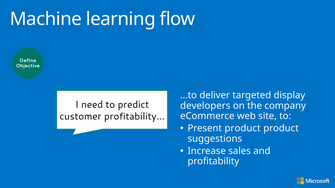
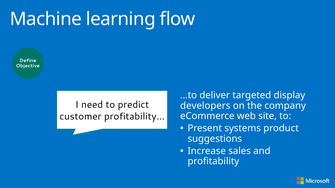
Present product: product -> systems (243, 129)
